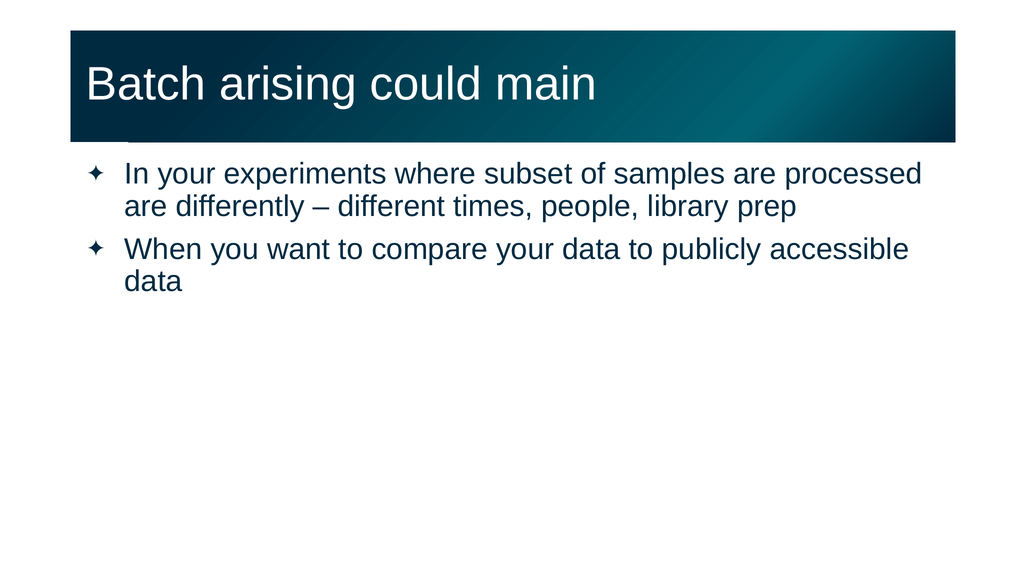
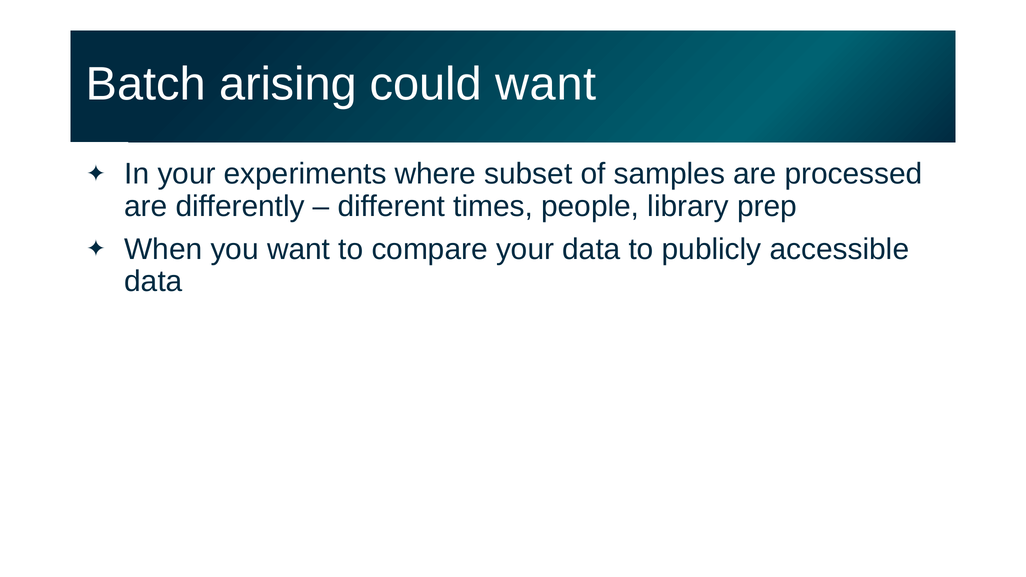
could main: main -> want (546, 84)
